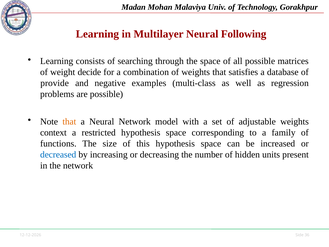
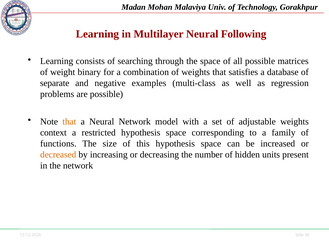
decide: decide -> binary (89, 72)
provide: provide -> separate (55, 83)
decreased colour: blue -> orange (58, 154)
